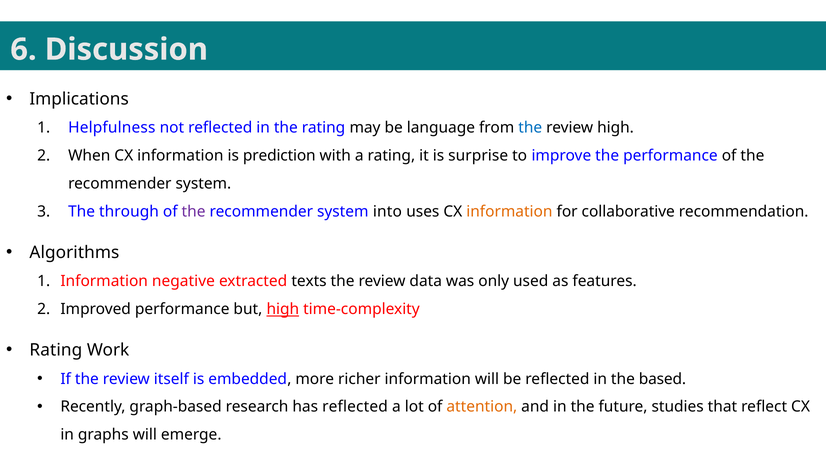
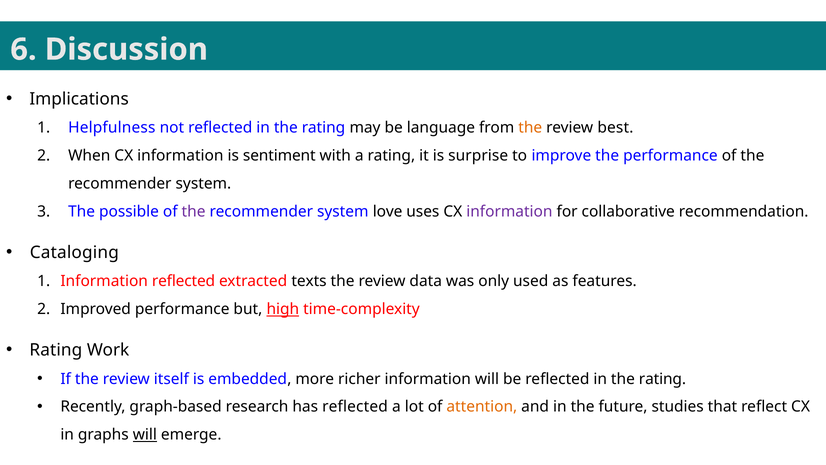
the colour: blue -> orange (530, 128)
review high: high -> best (615, 128)
prediction: prediction -> sentiment (279, 156)
through: through -> possible (129, 211)
into: into -> love (388, 211)
information colour: orange -> purple (509, 211)
Algorithms: Algorithms -> Cataloging (74, 252)
Information negative: negative -> reflected (184, 281)
based: based -> rating (662, 379)
will underline: none -> present (145, 434)
